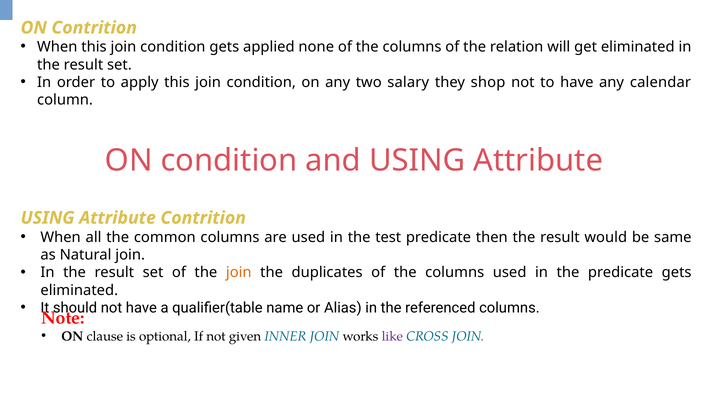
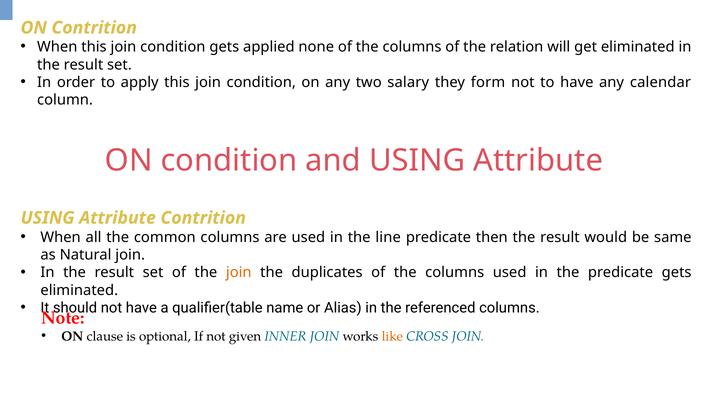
shop: shop -> form (488, 82)
test: test -> line (388, 237)
like colour: purple -> orange (392, 336)
